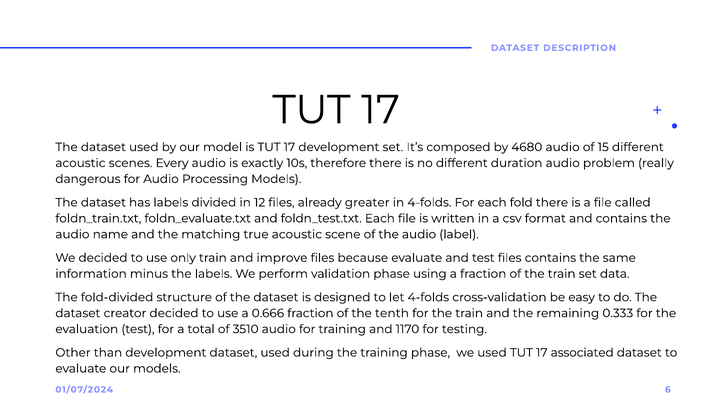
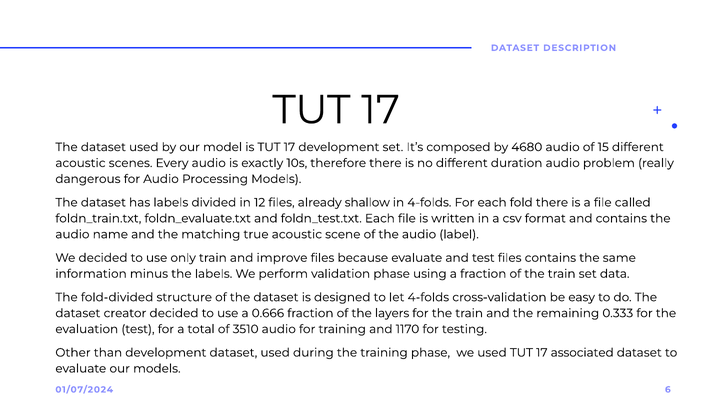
greater: greater -> shallow (367, 203)
tenth: tenth -> layers (392, 313)
